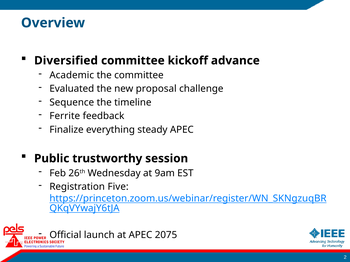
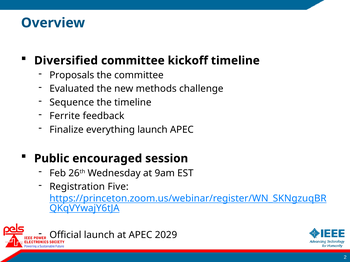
kickoff advance: advance -> timeline (235, 61)
Academic: Academic -> Proposals (72, 75)
proposal: proposal -> methods (156, 89)
everything steady: steady -> launch (152, 130)
trustworthy: trustworthy -> encouraged (107, 159)
2075: 2075 -> 2029 (166, 235)
